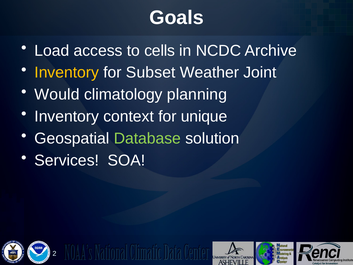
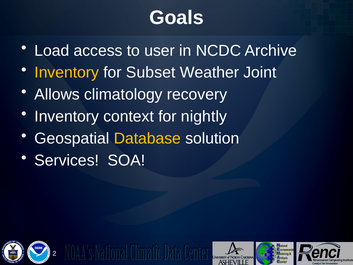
cells: cells -> user (160, 51)
Would: Would -> Allows (57, 94)
planning: planning -> recovery (197, 94)
unique: unique -> nightly (204, 116)
Database colour: light green -> yellow (147, 138)
